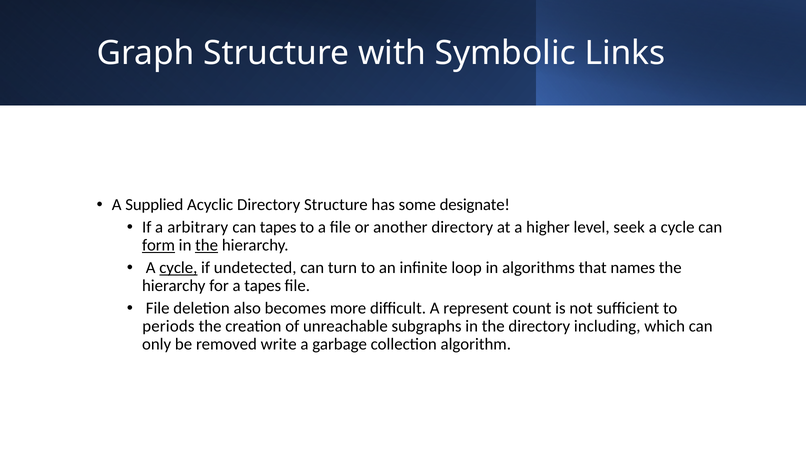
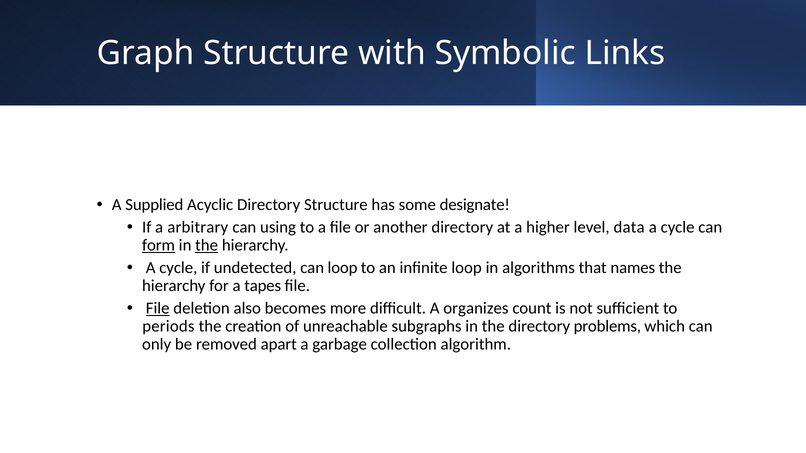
can tapes: tapes -> using (278, 227)
seek: seek -> data (629, 227)
cycle underline: present -> none (178, 268)
can turn: turn -> loop (343, 268)
File underline: none -> present (158, 308)
represent: represent -> organizes (476, 308)
including: including -> problems (607, 327)
write: write -> apart (279, 345)
